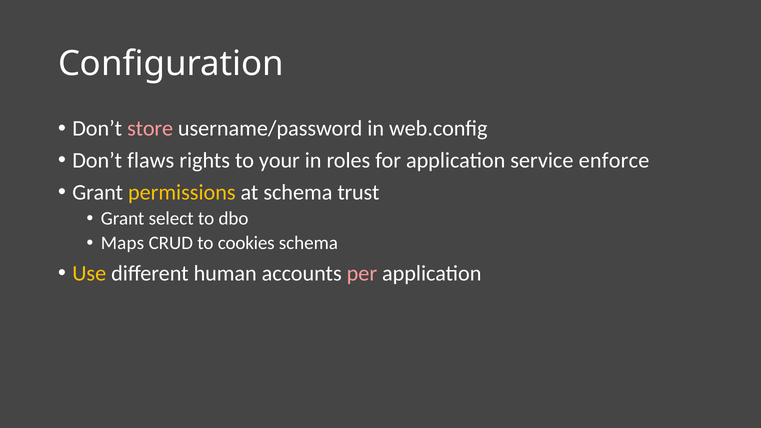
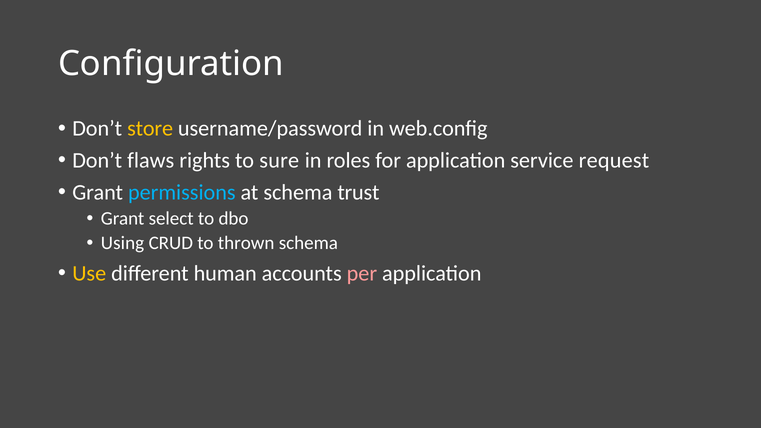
store colour: pink -> yellow (150, 129)
your: your -> sure (279, 161)
enforce: enforce -> request (614, 161)
permissions colour: yellow -> light blue (182, 192)
Maps: Maps -> Using (123, 243)
cookies: cookies -> thrown (246, 243)
